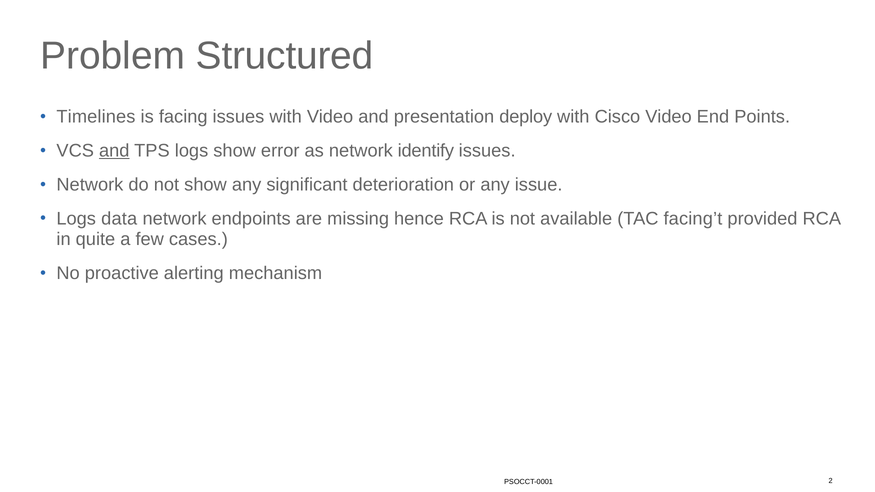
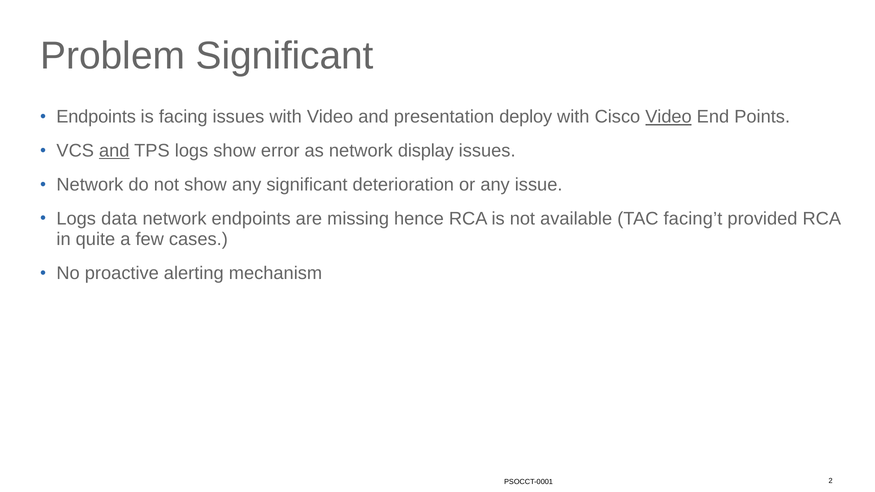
Problem Structured: Structured -> Significant (285, 56)
Timelines: Timelines -> Endpoints (96, 117)
Video underline: none -> present (668, 117)
identify: identify -> display (426, 151)
